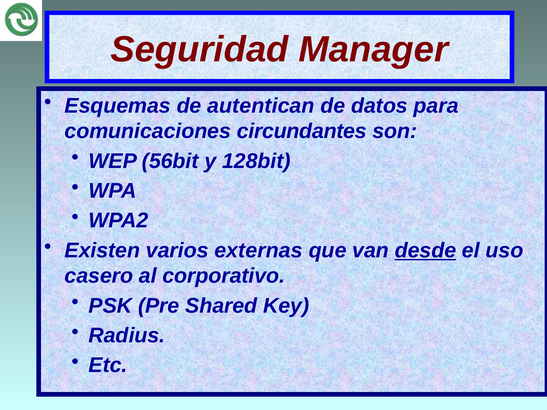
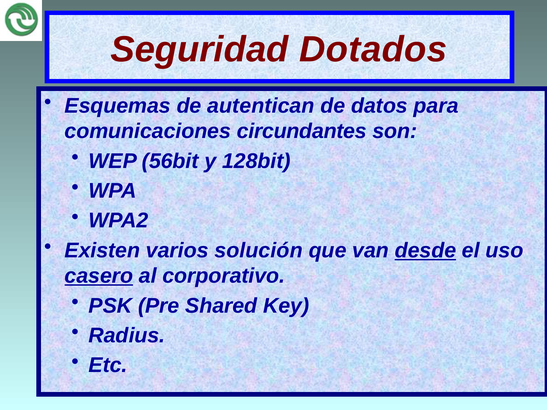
Manager: Manager -> Dotados (373, 50)
externas: externas -> solución (259, 251)
casero underline: none -> present (99, 276)
